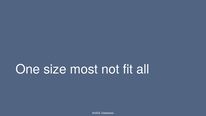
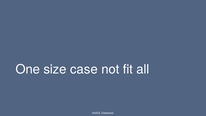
most: most -> case (84, 69)
